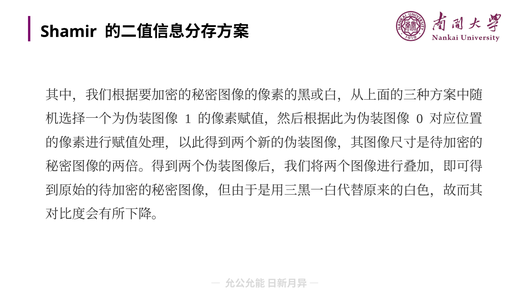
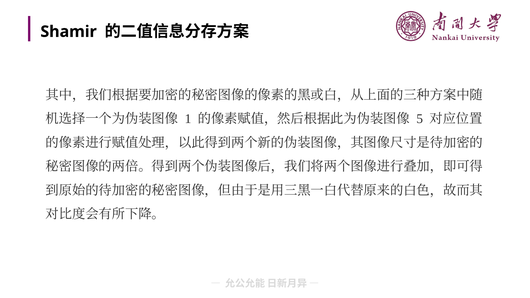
0: 0 -> 5 (420, 119)
